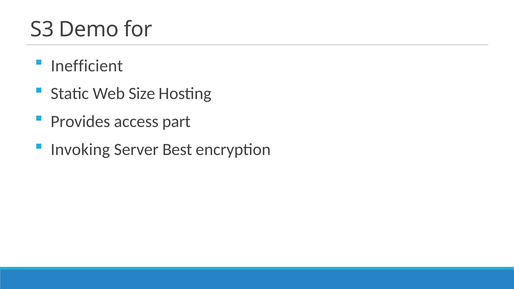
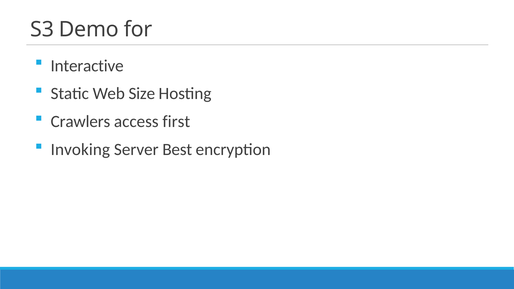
Inefficient: Inefficient -> Interactive (87, 66)
Provides: Provides -> Crawlers (80, 122)
part: part -> first (176, 122)
